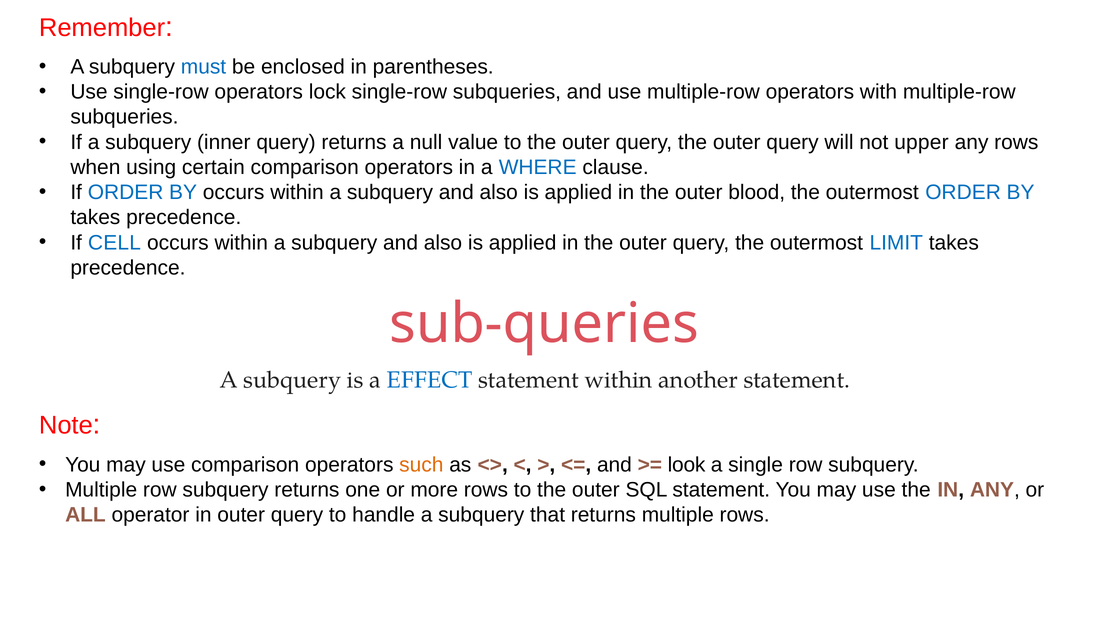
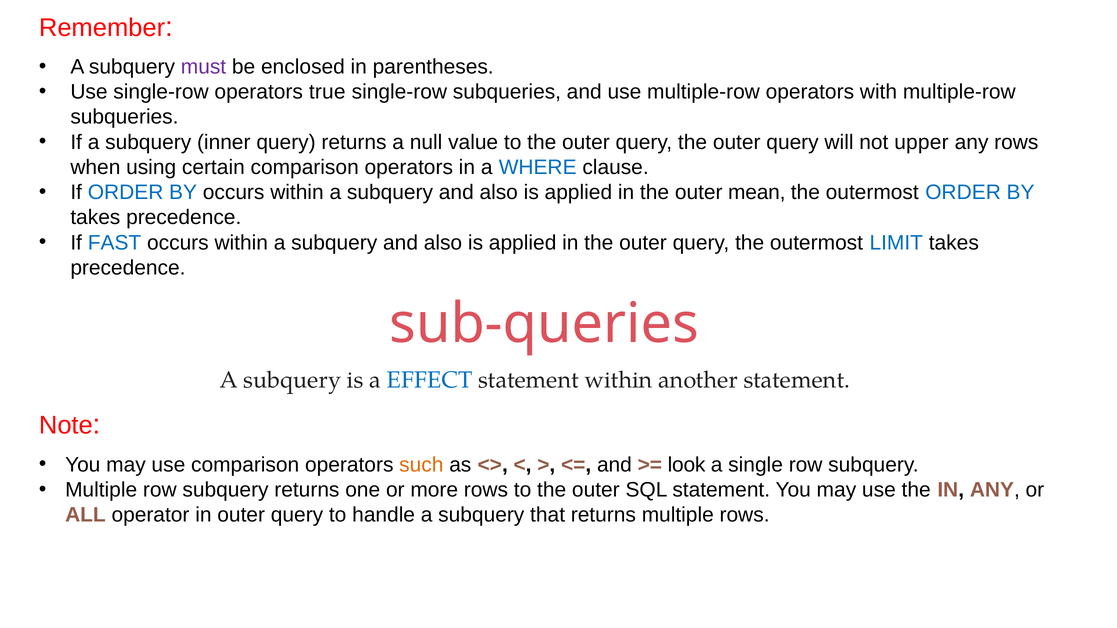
must colour: blue -> purple (203, 67)
lock: lock -> true (327, 92)
blood: blood -> mean (757, 193)
CELL: CELL -> FAST (115, 243)
